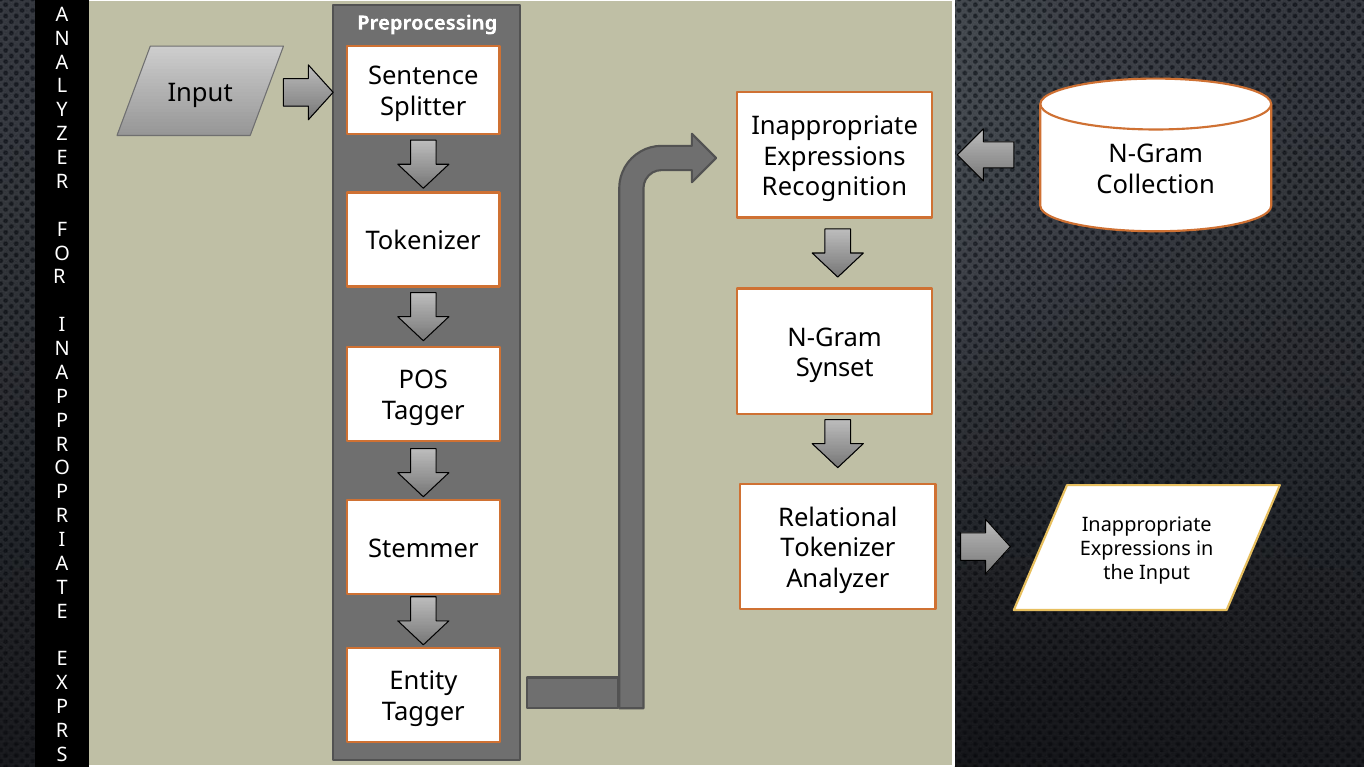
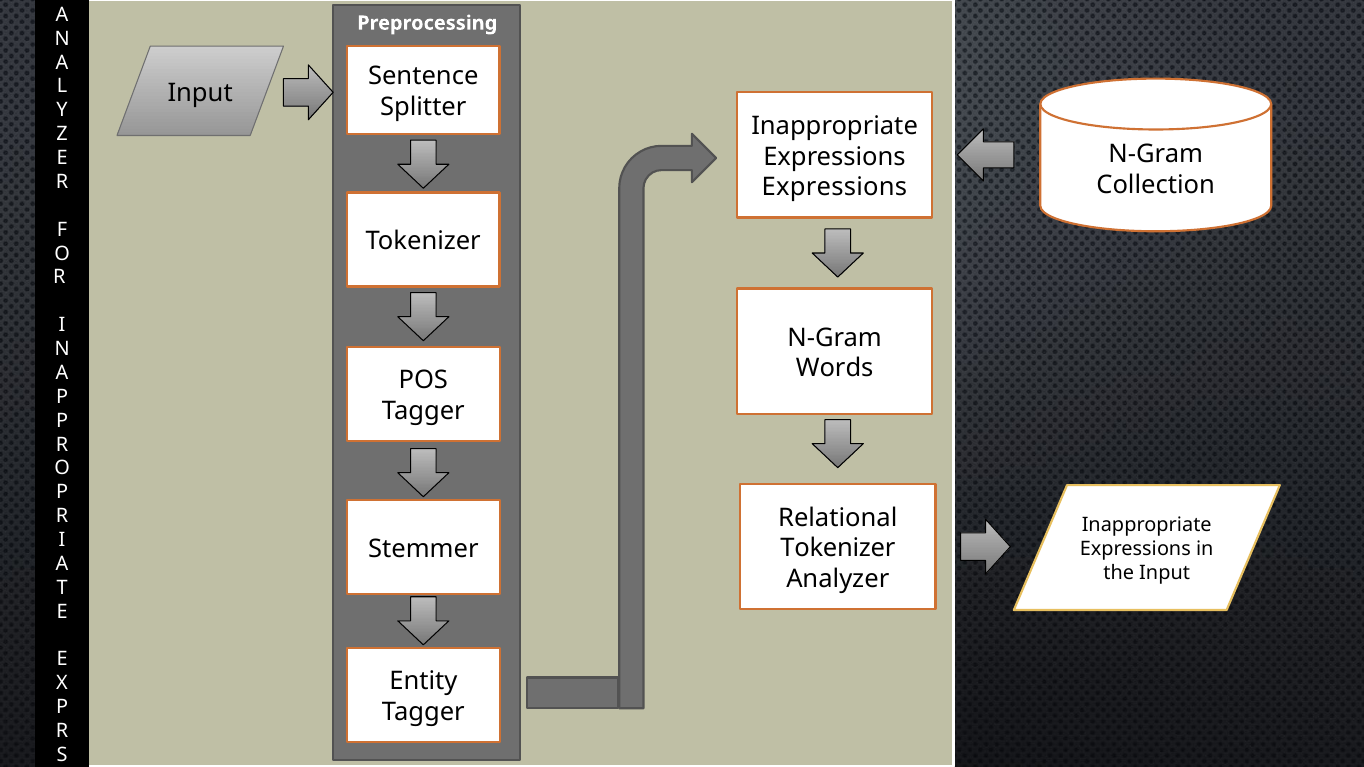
Recognition: Recognition -> Expressions (834, 187)
Synset: Synset -> Words (835, 368)
